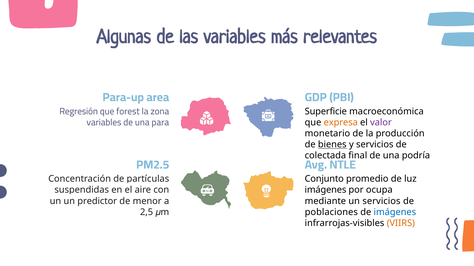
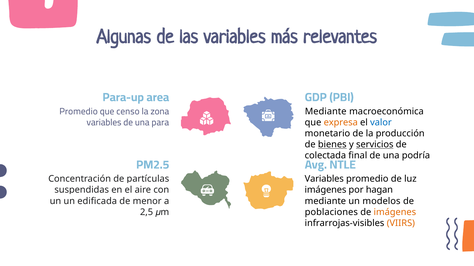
Superficie: Superficie -> Mediante (326, 112)
Regresión: Regresión -> Promedio (79, 112)
forest: forest -> censo (128, 112)
valor colour: purple -> blue (381, 123)
servicios underline: none -> present (375, 145)
Conjunto: Conjunto -> Variables (324, 179)
ocupa: ocupa -> hagan (379, 190)
predictor: predictor -> edificada (97, 201)
un servicios: servicios -> modelos (381, 201)
imágenes colour: blue -> orange (395, 213)
